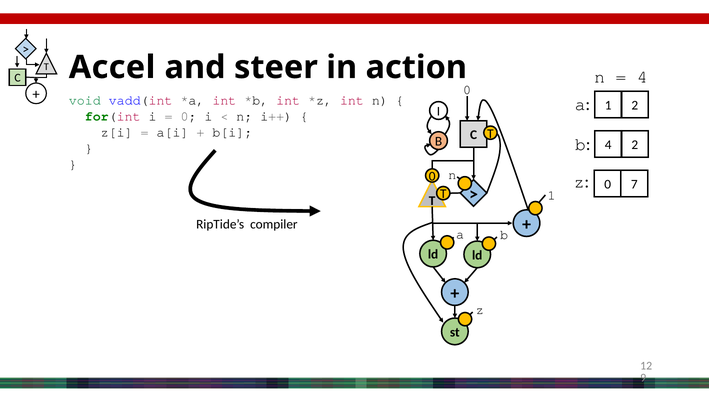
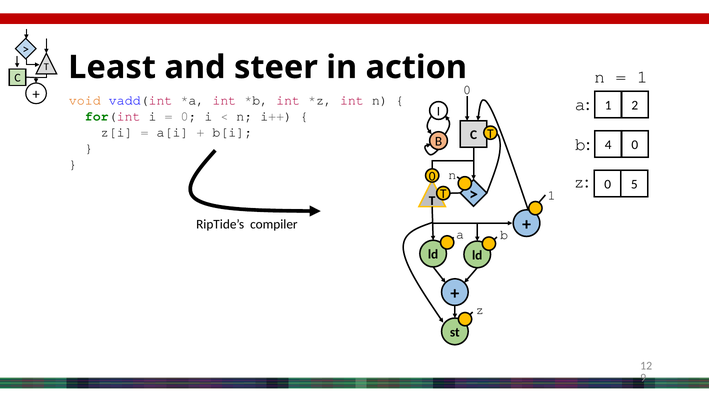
Accel: Accel -> Least (112, 67)
4: 4 -> 1 (642, 77)
void colour: green -> orange (85, 100)
4 2: 2 -> 0 (635, 145)
7: 7 -> 5 (634, 184)
